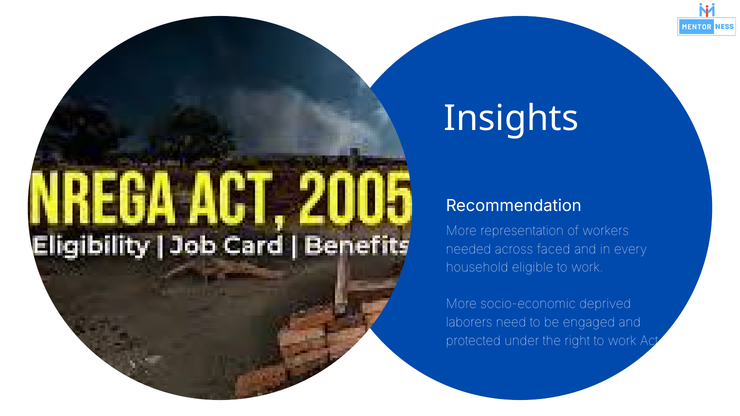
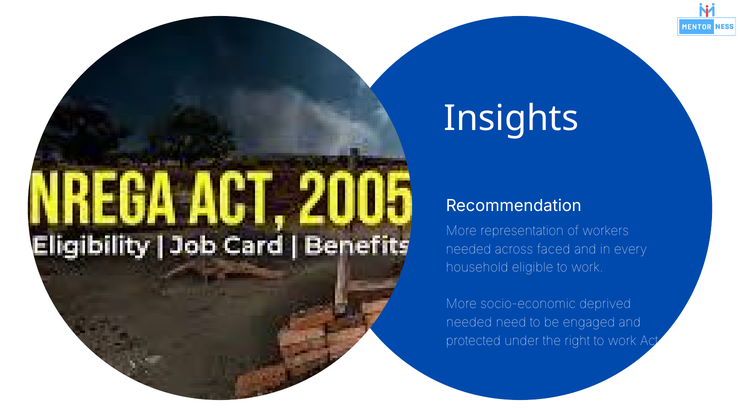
laborers: laborers -> needed (469, 323)
